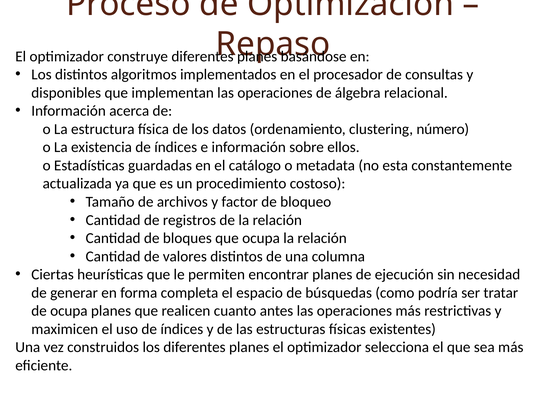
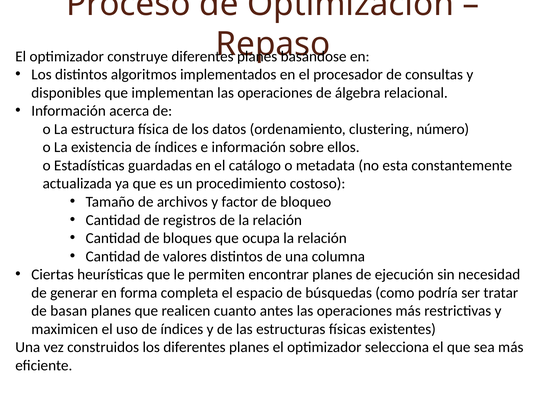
de ocupa: ocupa -> basan (69, 311)
